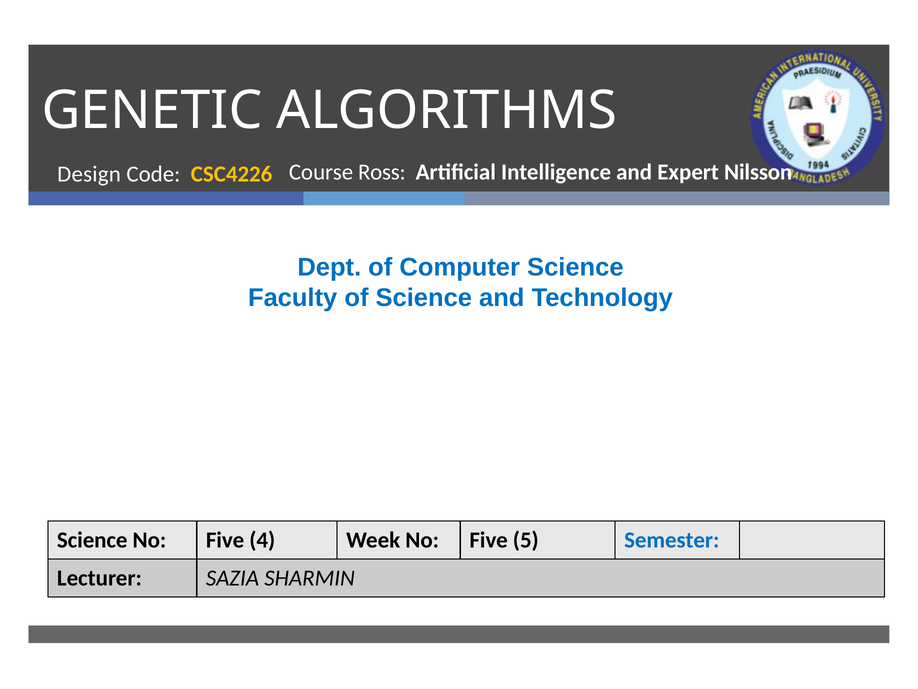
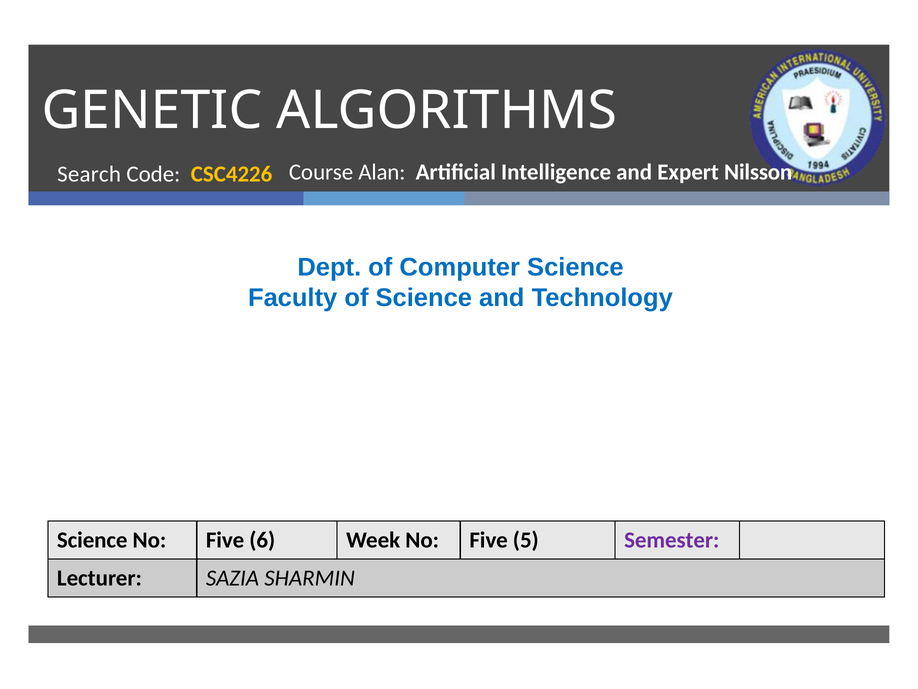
Ross: Ross -> Alan (382, 172)
Design: Design -> Search (89, 174)
4: 4 -> 6 (262, 540)
Semester colour: blue -> purple (672, 540)
